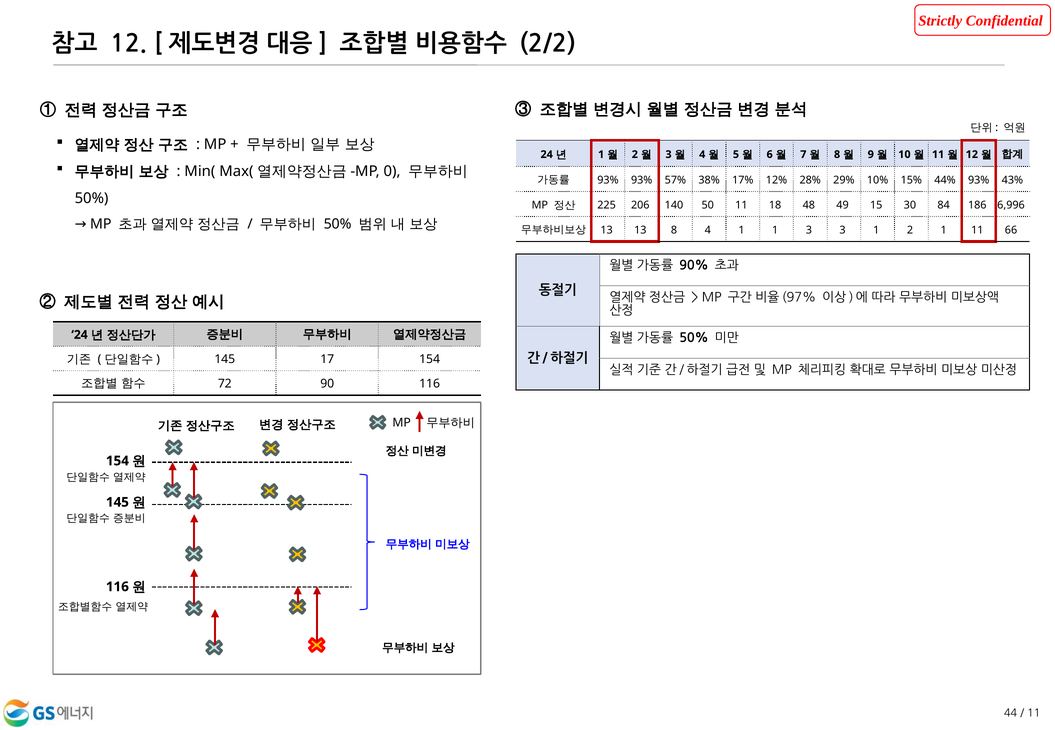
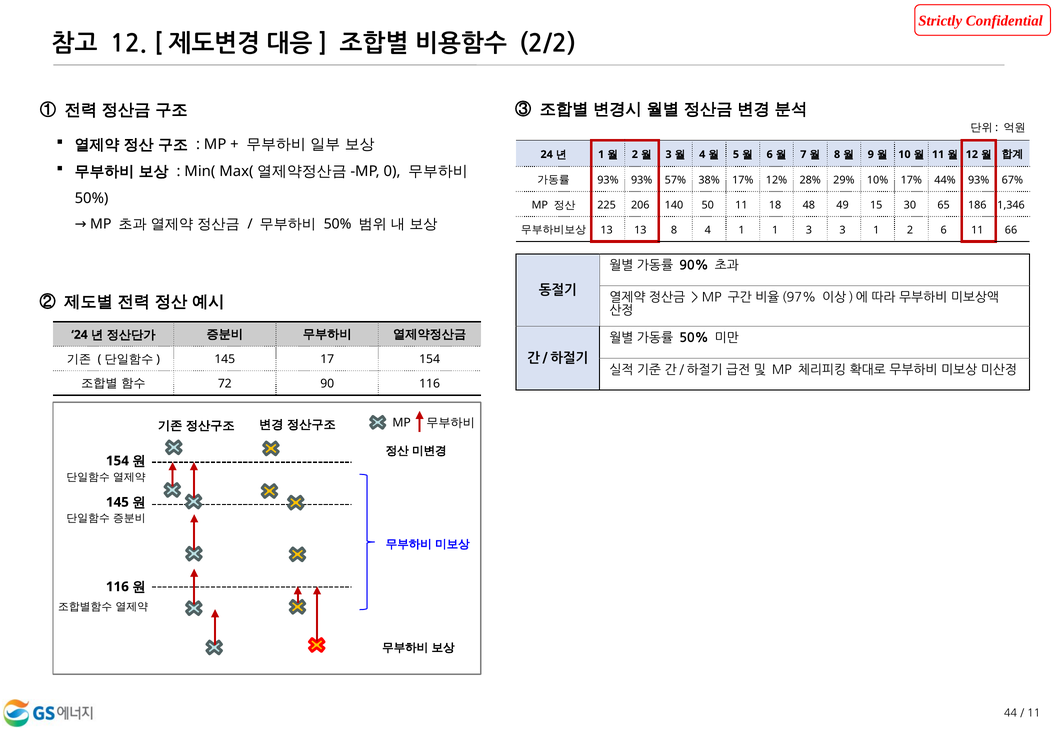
10% 15%: 15% -> 17% (911, 180)
43%: 43% -> 67% (1012, 180)
84: 84 -> 65 (944, 205)
6,996: 6,996 -> 1,346 (1011, 205)
2 1: 1 -> 6 (944, 230)
